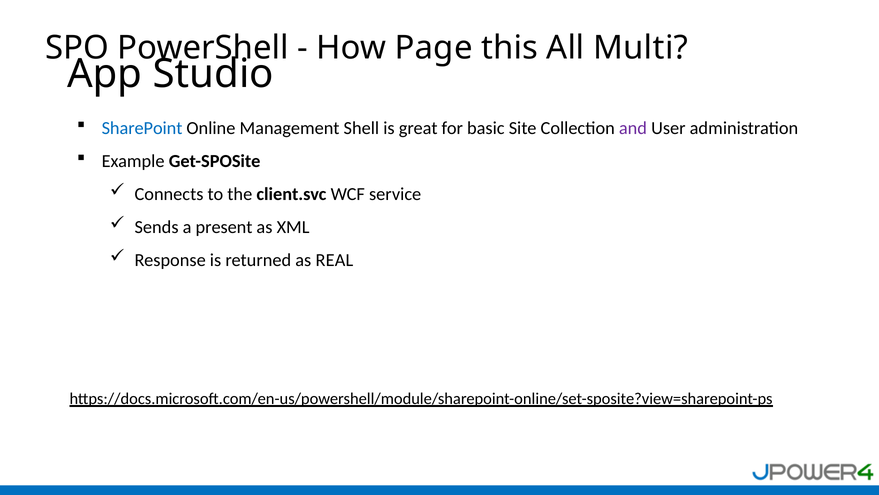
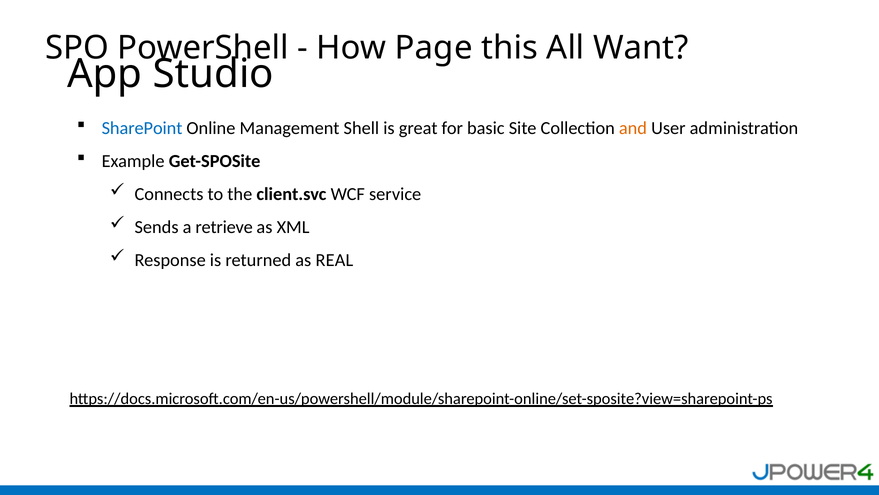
Multi: Multi -> Want (641, 48)
and colour: purple -> orange (633, 128)
present: present -> retrieve (224, 227)
